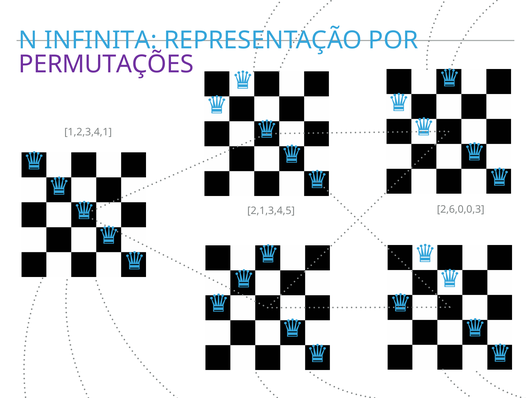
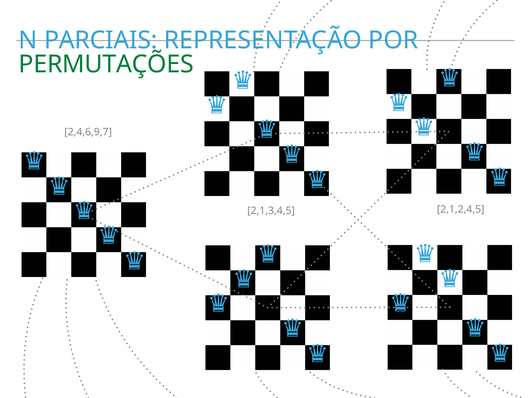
INFINITA: INFINITA -> PARCIAIS (101, 40)
PERMUTAÇÕES colour: purple -> green (106, 64)
1,2,3,4,1: 1,2,3,4,1 -> 2,4,6,9,7 (88, 132)
2,6,0,0,3: 2,6,0,0,3 -> 2,1,2,4,5 (461, 209)
